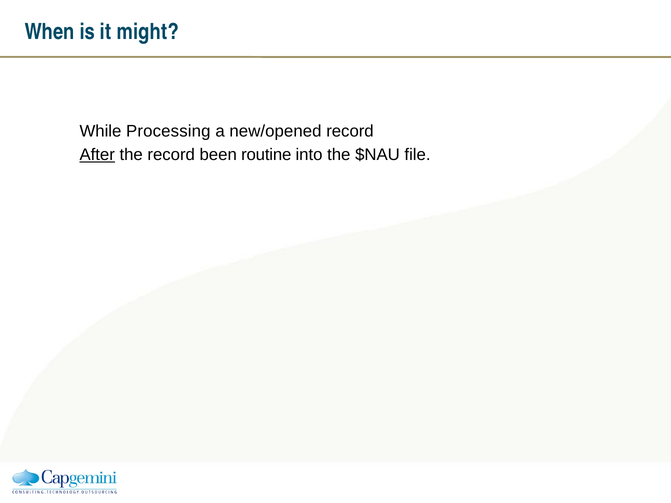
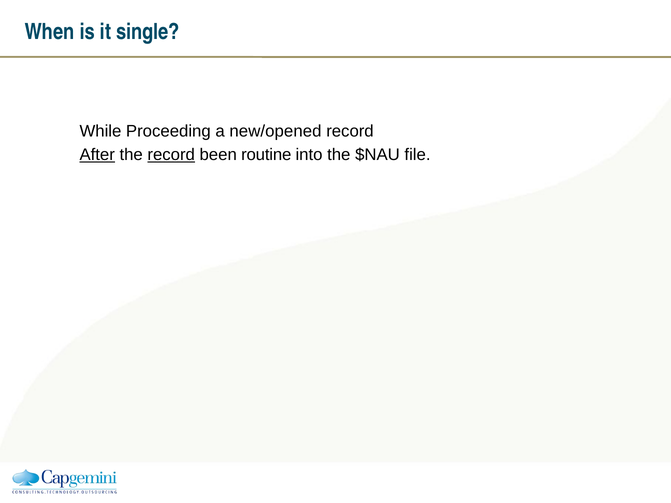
might: might -> single (148, 32)
Processing: Processing -> Proceeding (168, 131)
record underline: none -> present (171, 155)
